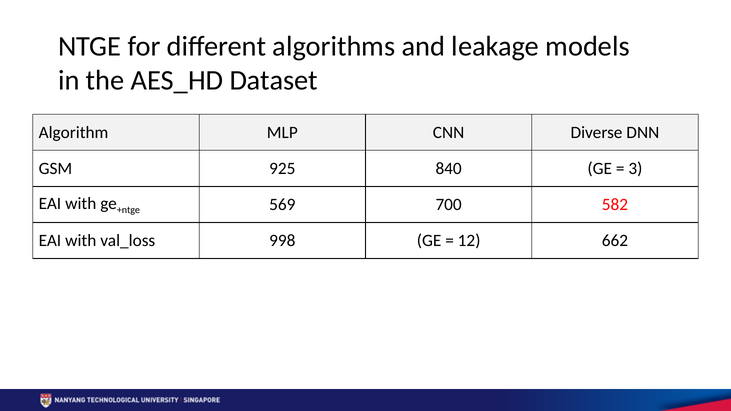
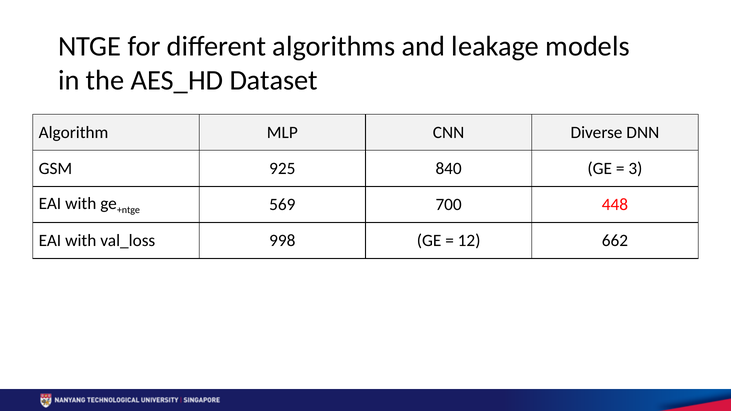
582: 582 -> 448 (615, 205)
